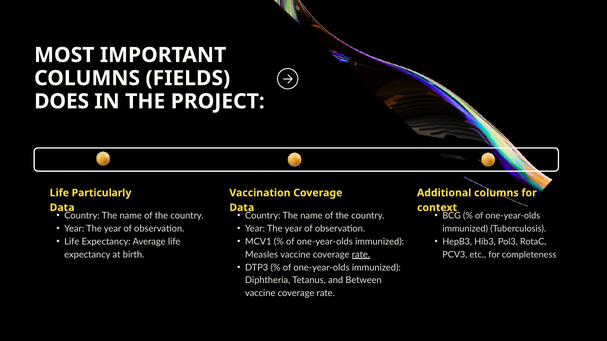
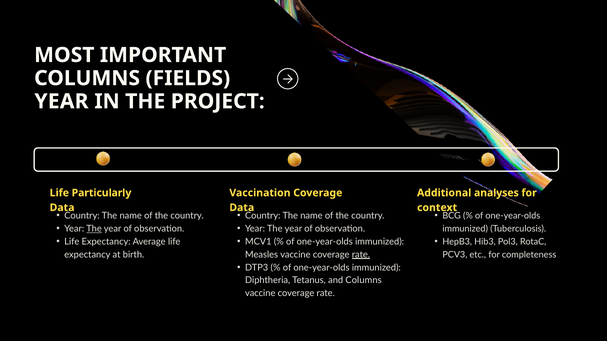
DOES: DOES -> YEAR (61, 101)
Additional columns: columns -> analyses (496, 193)
The underline: none -> present (94, 229)
and Between: Between -> Columns (364, 281)
